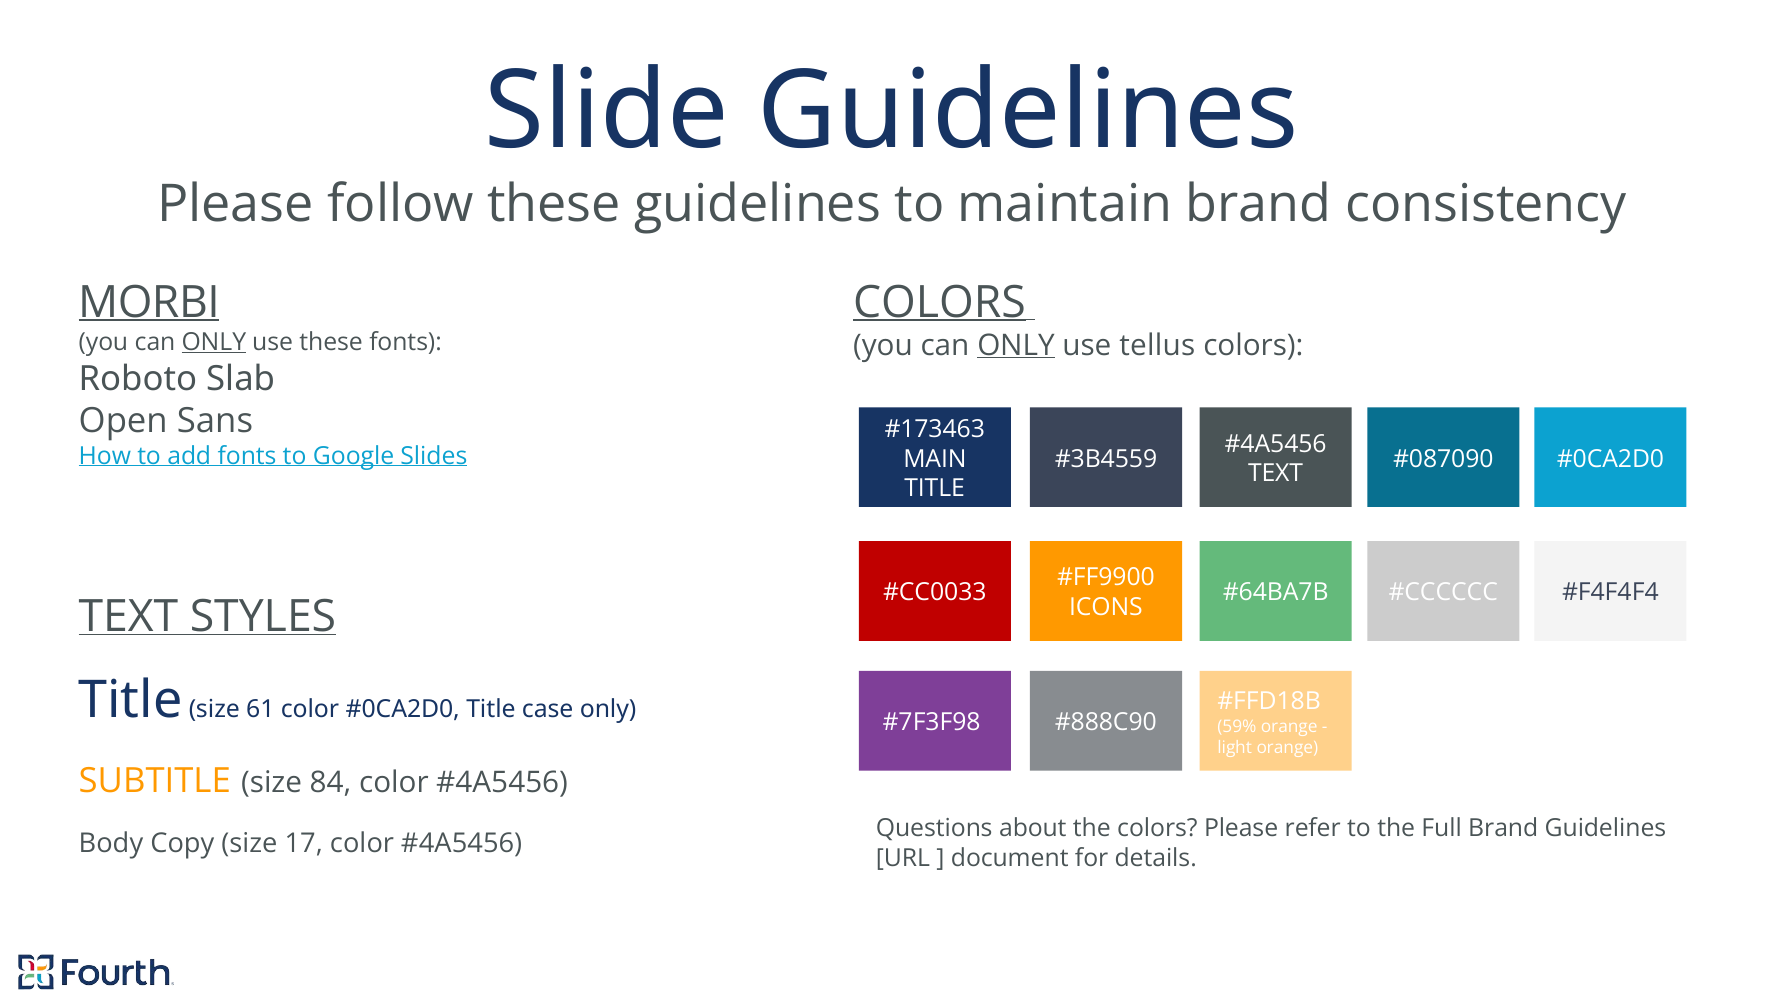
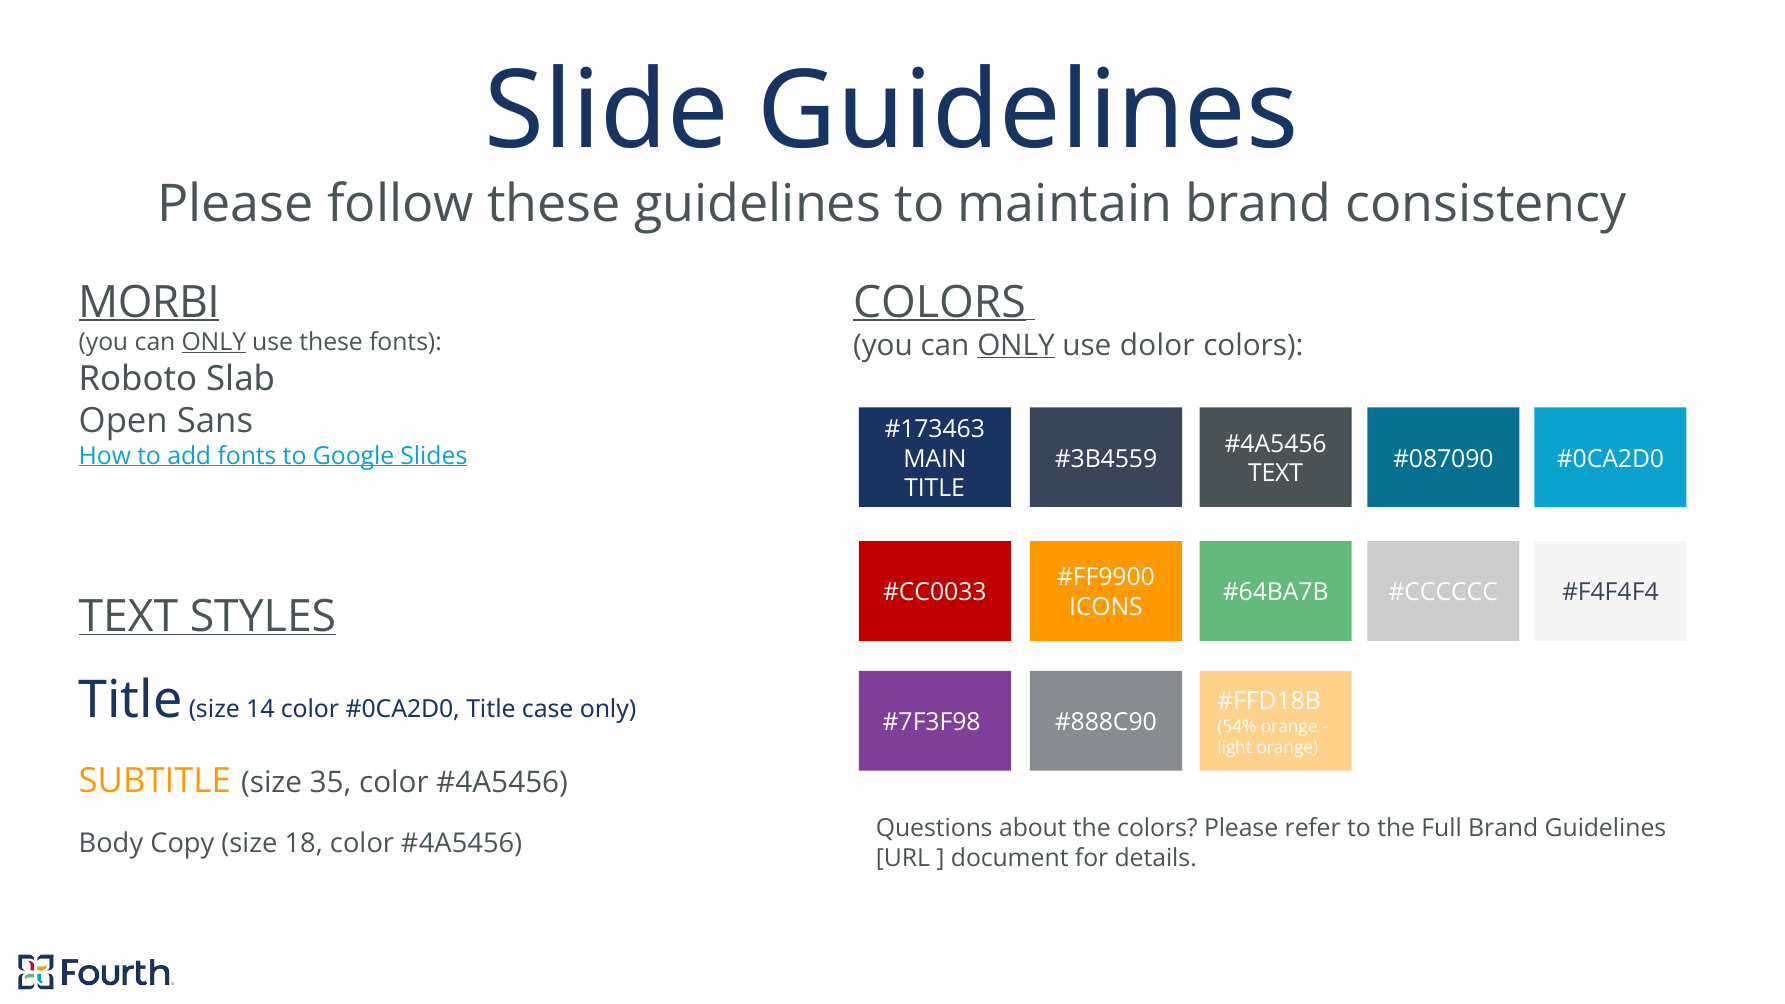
tellus: tellus -> dolor (1157, 346)
61: 61 -> 14 (260, 709)
59%: 59% -> 54% (1237, 727)
84: 84 -> 35 (331, 782)
17: 17 -> 18 (304, 843)
